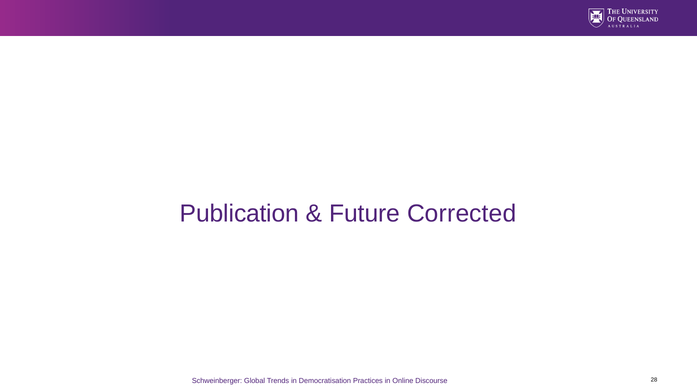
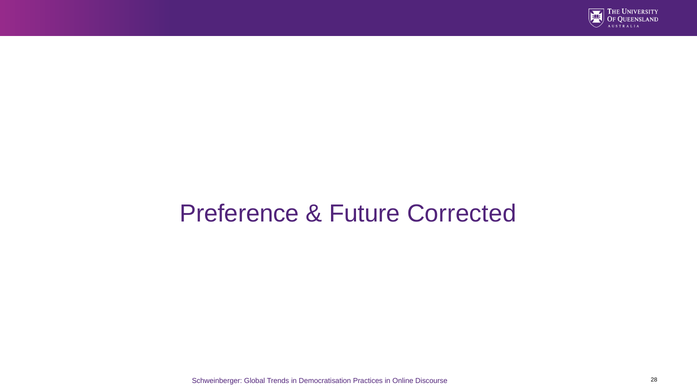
Publication: Publication -> Preference (240, 214)
